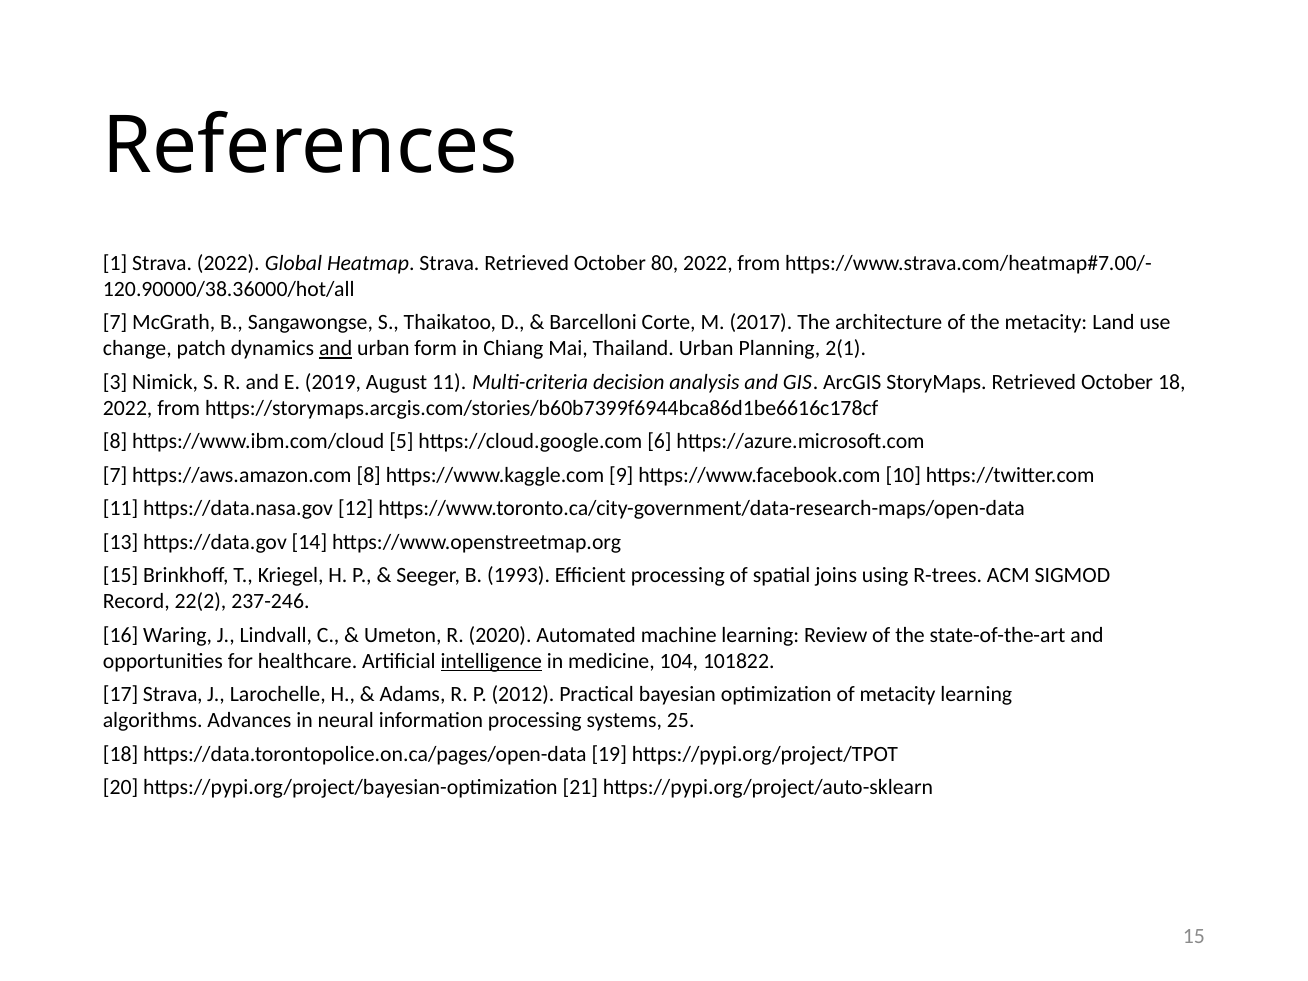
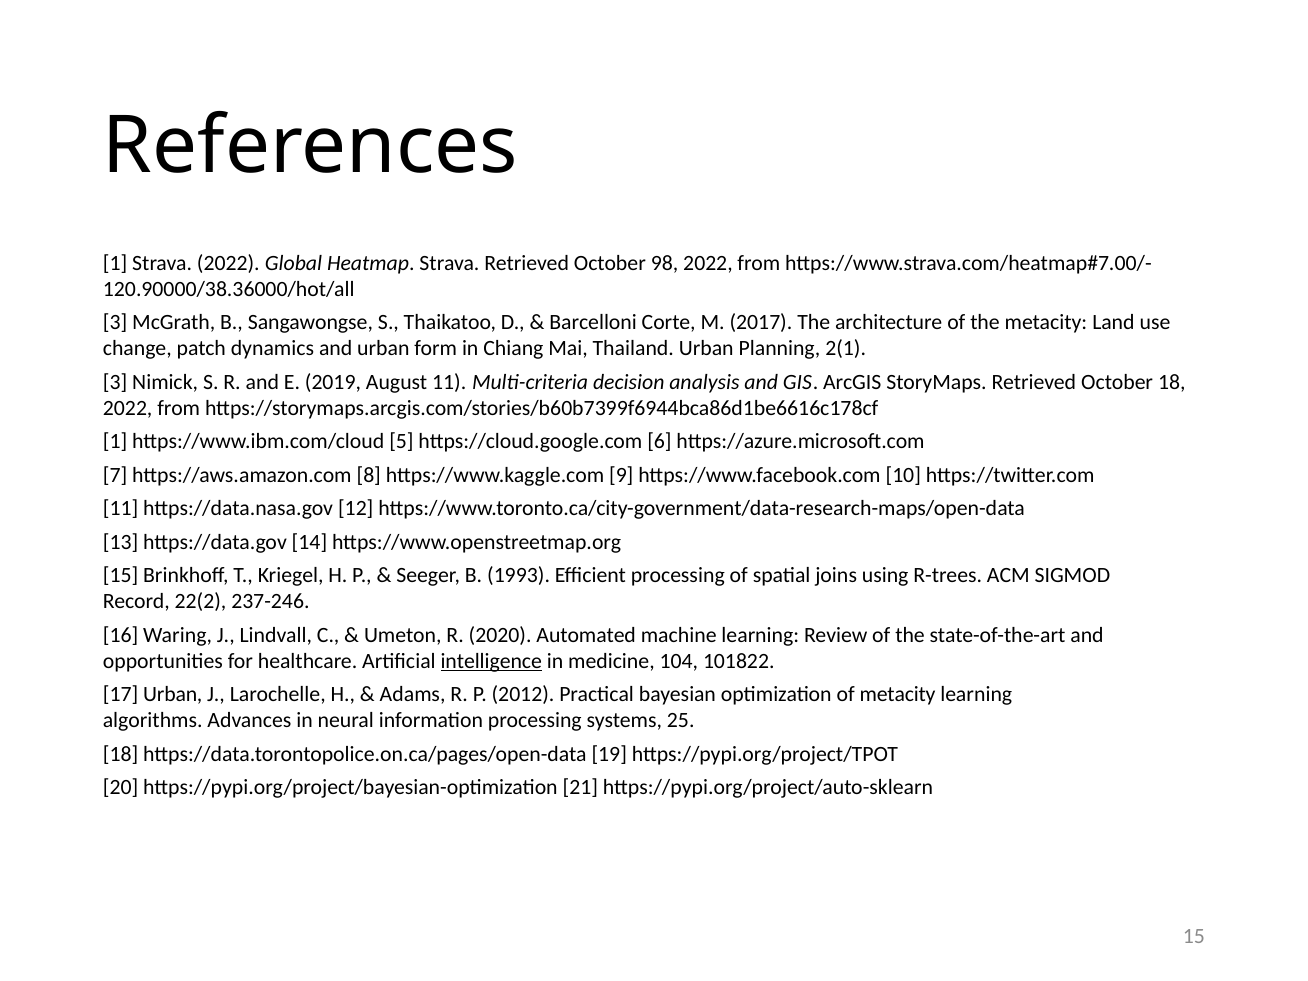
80: 80 -> 98 (665, 263)
7: 7 -> 3 (115, 323)
and underline: present -> none (336, 349)
8: 8 -> 1 (115, 442)
17 Strava: Strava -> Urban (173, 695)
